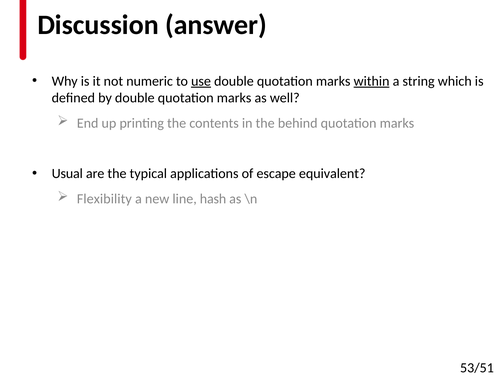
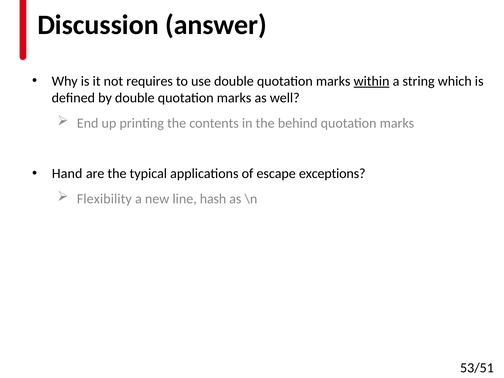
numeric: numeric -> requires (150, 81)
use underline: present -> none (201, 81)
Usual: Usual -> Hand (67, 174)
equivalent: equivalent -> exceptions (332, 174)
